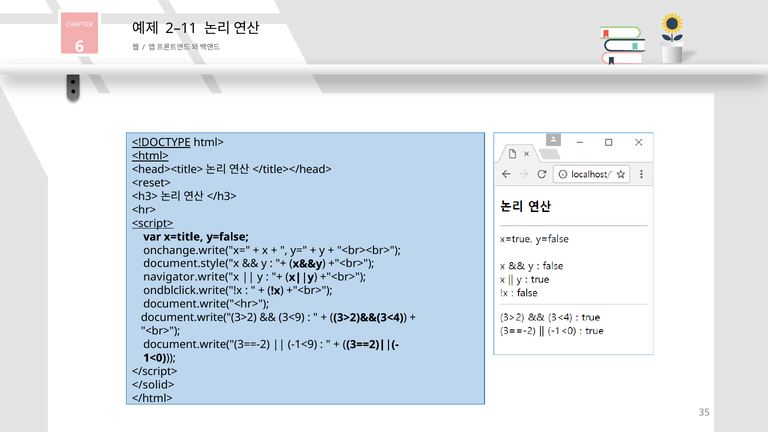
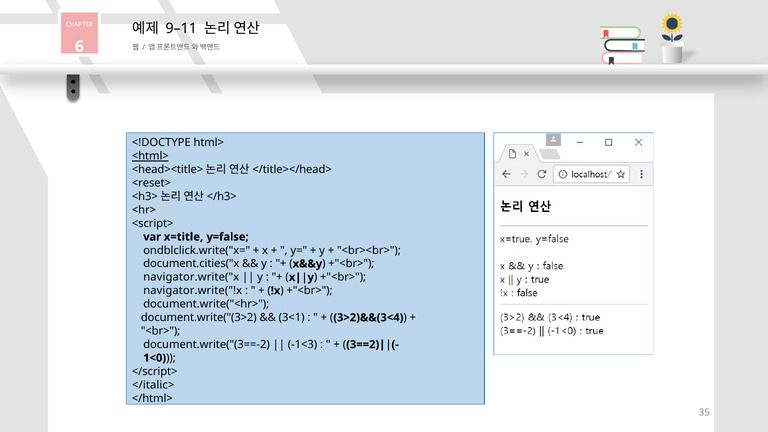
2–11: 2–11 -> 9–11 (181, 29)
<!DOCTYPE underline: present -> none (161, 143)
<script> underline: present -> none (153, 223)
onchange.write("x=: onchange.write("x= -> ondblclick.write("x= (197, 250)
document.style("x: document.style("x -> document.cities("x (191, 264)
ondblclick.write("!x: ondblclick.write("!x -> navigator.write("!x (193, 291)
3<9: 3<9 -> 3<1 (292, 318)
-1<9: -1<9 -> -1<3 (303, 344)
</solid>: </solid> -> </italic> (153, 385)
